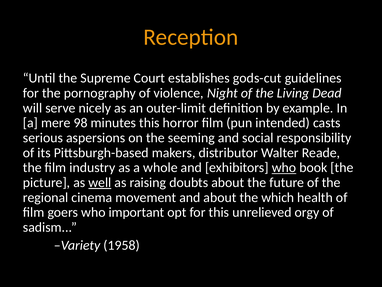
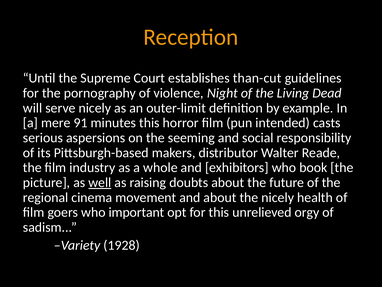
gods-cut: gods-cut -> than-cut (257, 78)
98: 98 -> 91 (81, 123)
who underline: present -> none (284, 167)
the which: which -> nicely (278, 197)
1958: 1958 -> 1928 (122, 245)
